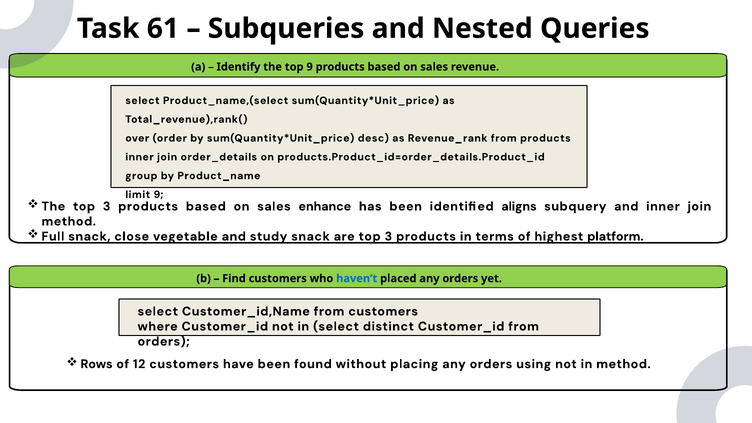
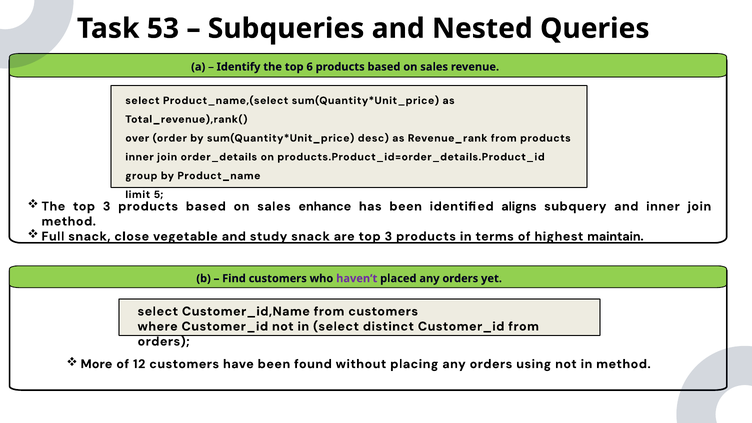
61: 61 -> 53 (163, 29)
top 9: 9 -> 6 (310, 67)
limit 9: 9 -> 5 (158, 194)
platform: platform -> maintain (615, 236)
haven’t colour: blue -> purple (357, 278)
Rows: Rows -> More (96, 364)
